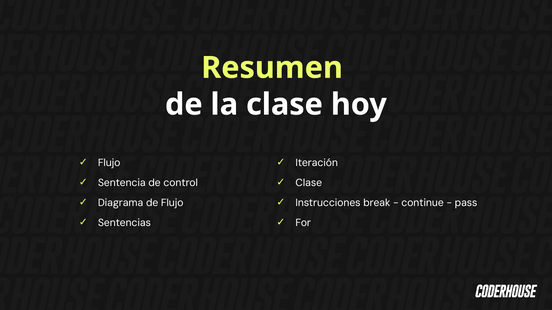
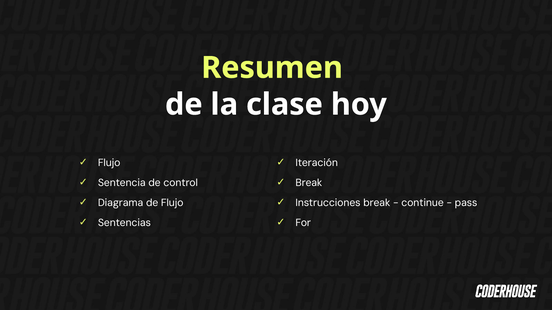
Clase: Clase -> Break (309, 183)
